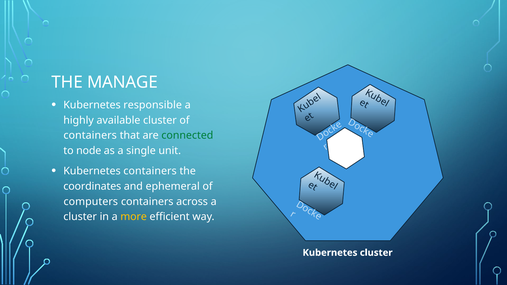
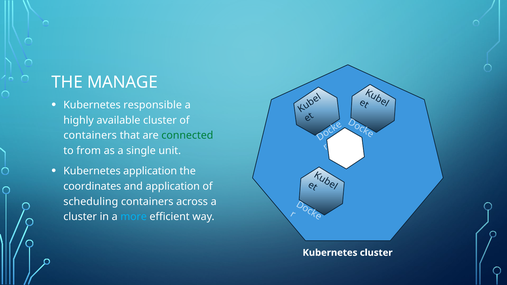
node: node -> from (89, 151)
Kubernetes containers: containers -> application (150, 171)
and ephemeral: ephemeral -> application (173, 186)
computers: computers -> scheduling (91, 202)
more colour: yellow -> light blue (134, 217)
